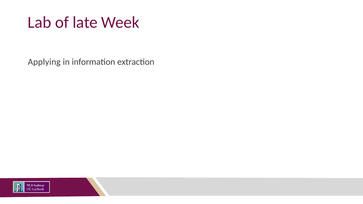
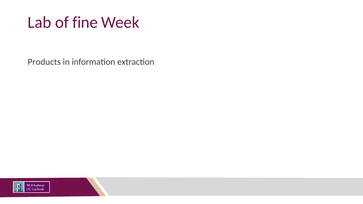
late: late -> fine (85, 22)
Applying: Applying -> Products (44, 62)
